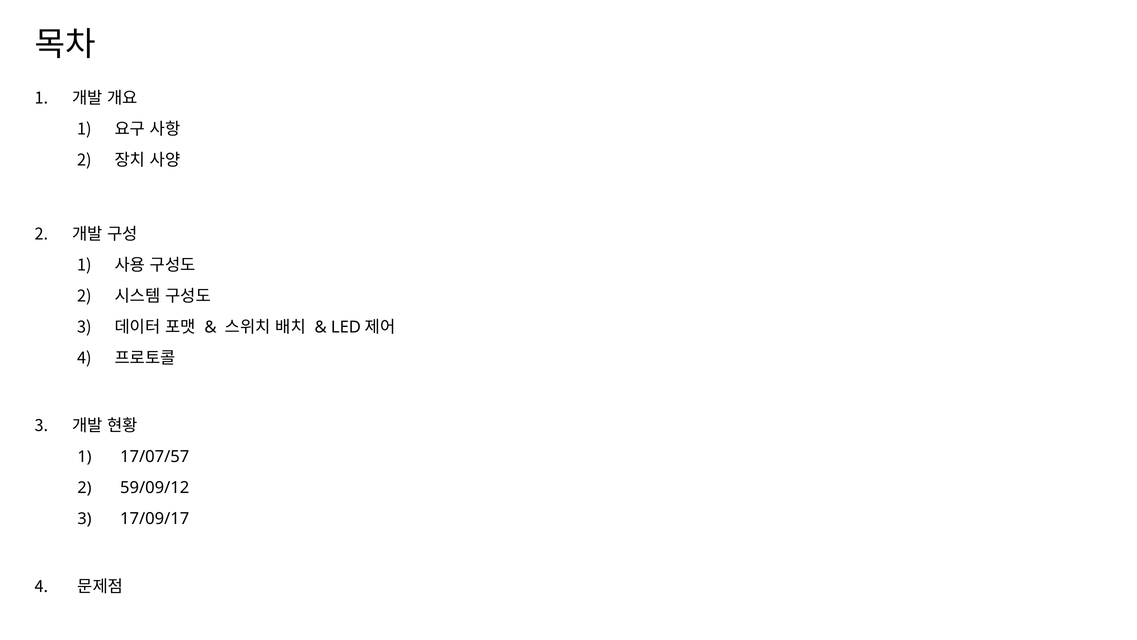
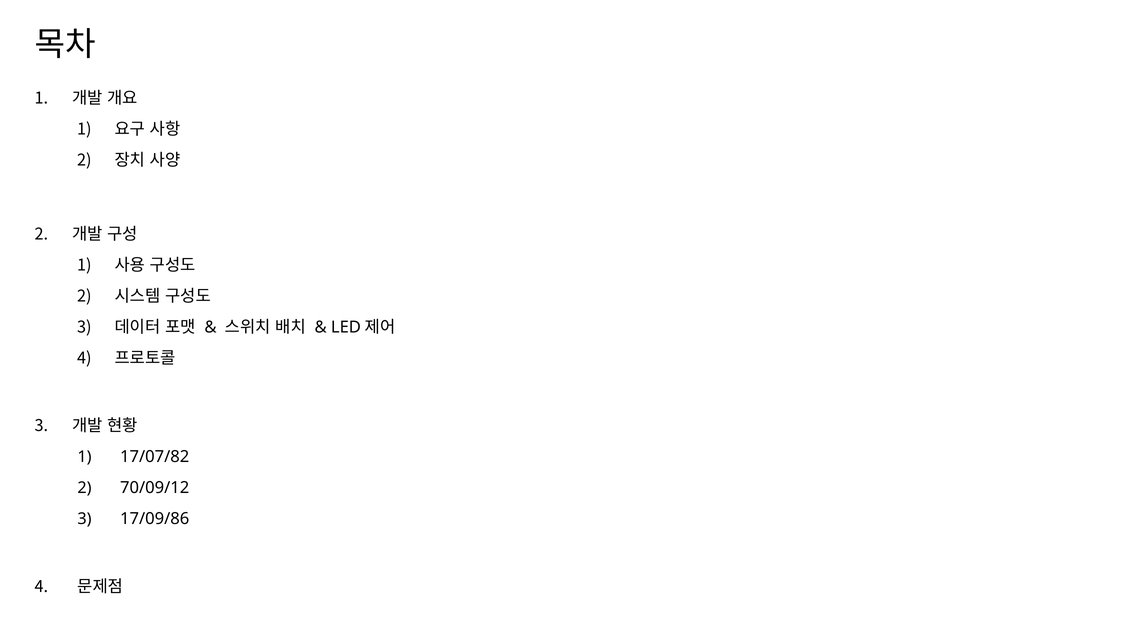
17/07/57: 17/07/57 -> 17/07/82 (155, 457)
59/09/12: 59/09/12 -> 70/09/12 (155, 488)
17/09/17: 17/09/17 -> 17/09/86 (155, 519)
